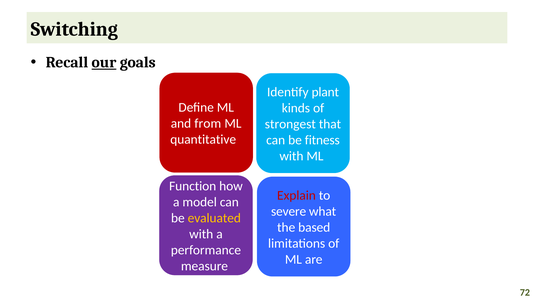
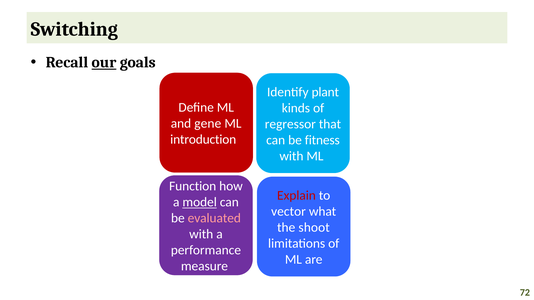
from: from -> gene (208, 124)
strongest: strongest -> regressor (290, 124)
quantitative: quantitative -> introduction (203, 140)
model underline: none -> present (200, 202)
severe: severe -> vector (289, 212)
evaluated colour: yellow -> pink (214, 218)
based: based -> shoot (314, 228)
